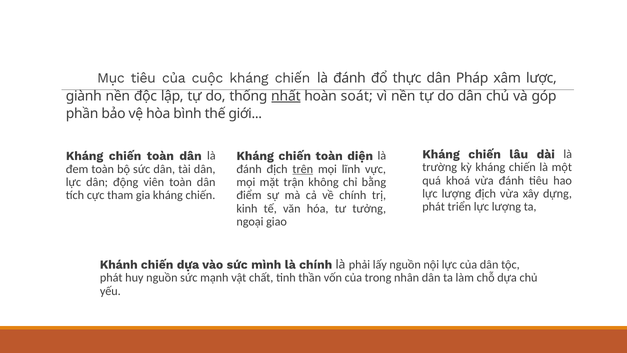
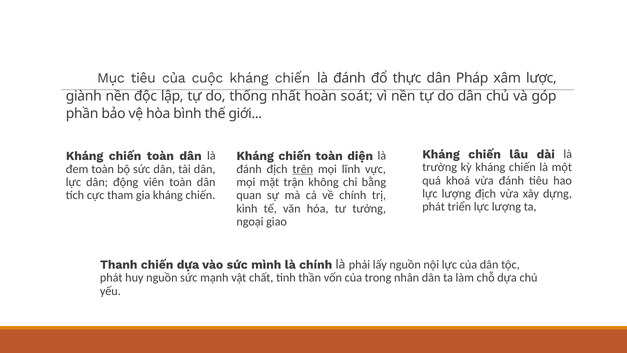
nhất underline: present -> none (286, 96)
điểm: điểm -> quan (249, 195)
Khánh: Khánh -> Thanh (119, 264)
